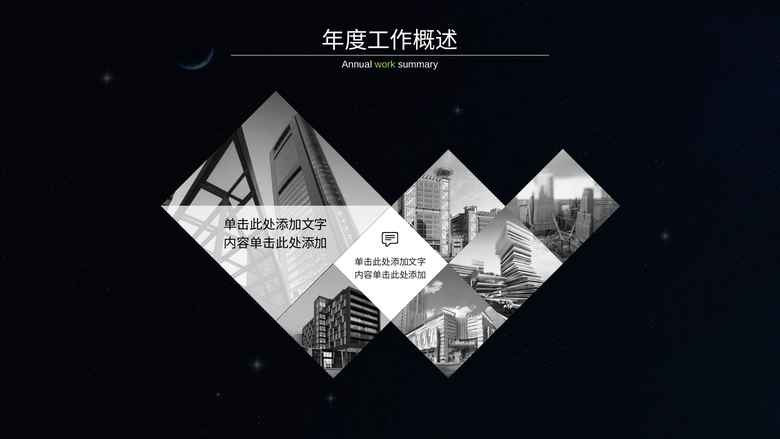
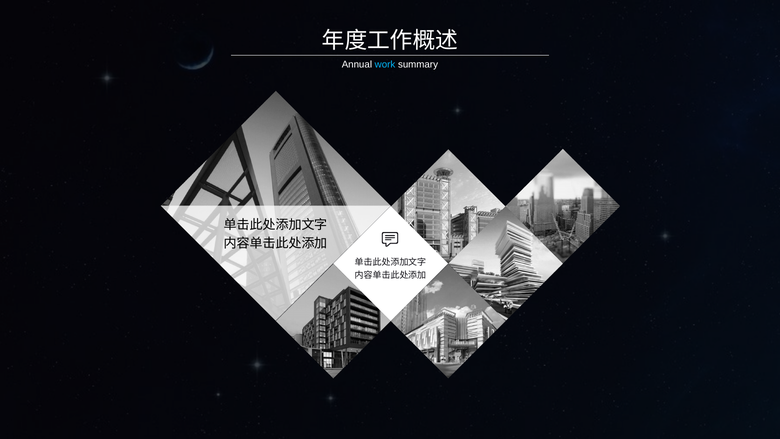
work colour: light green -> light blue (385, 64)
